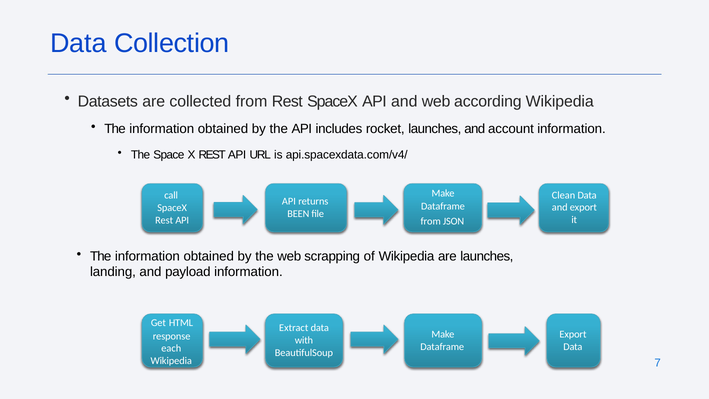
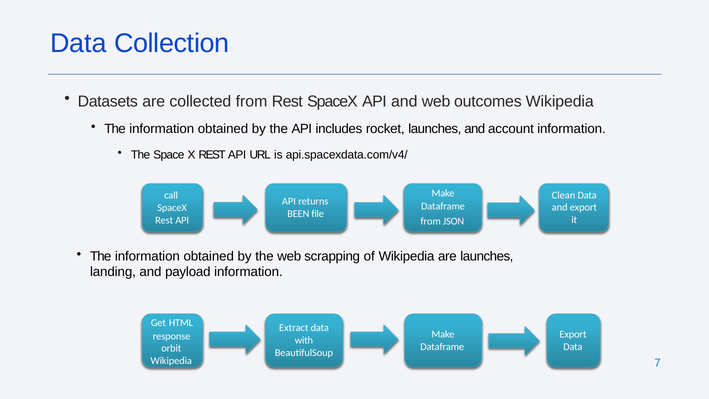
according: according -> outcomes (488, 101)
each: each -> orbit (171, 348)
